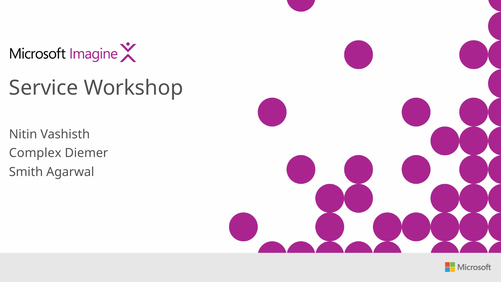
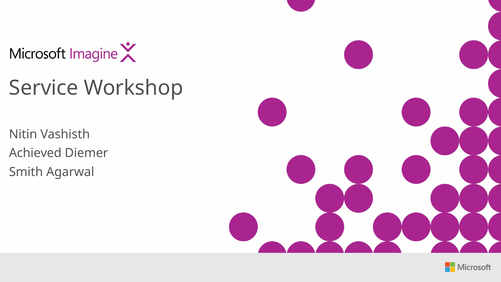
Complex: Complex -> Achieved (35, 153)
